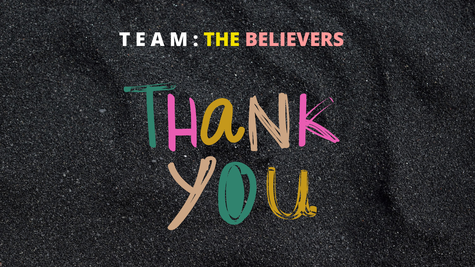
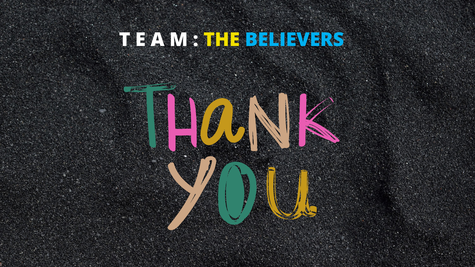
BELIEVERS colour: pink -> light blue (294, 40)
